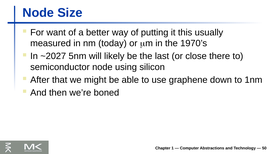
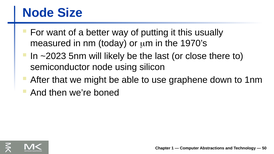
~2027: ~2027 -> ~2023 (53, 56)
